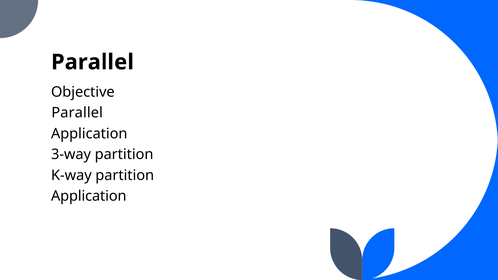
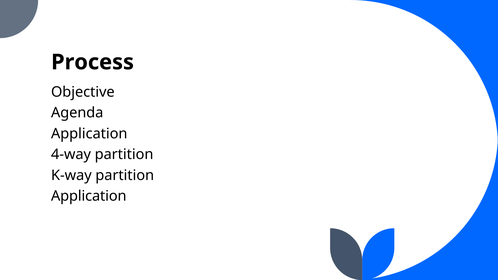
Parallel: Parallel -> Process (92, 62)
Parallel: Parallel -> Agenda (77, 113)
3-way: 3-way -> 4-way (71, 155)
